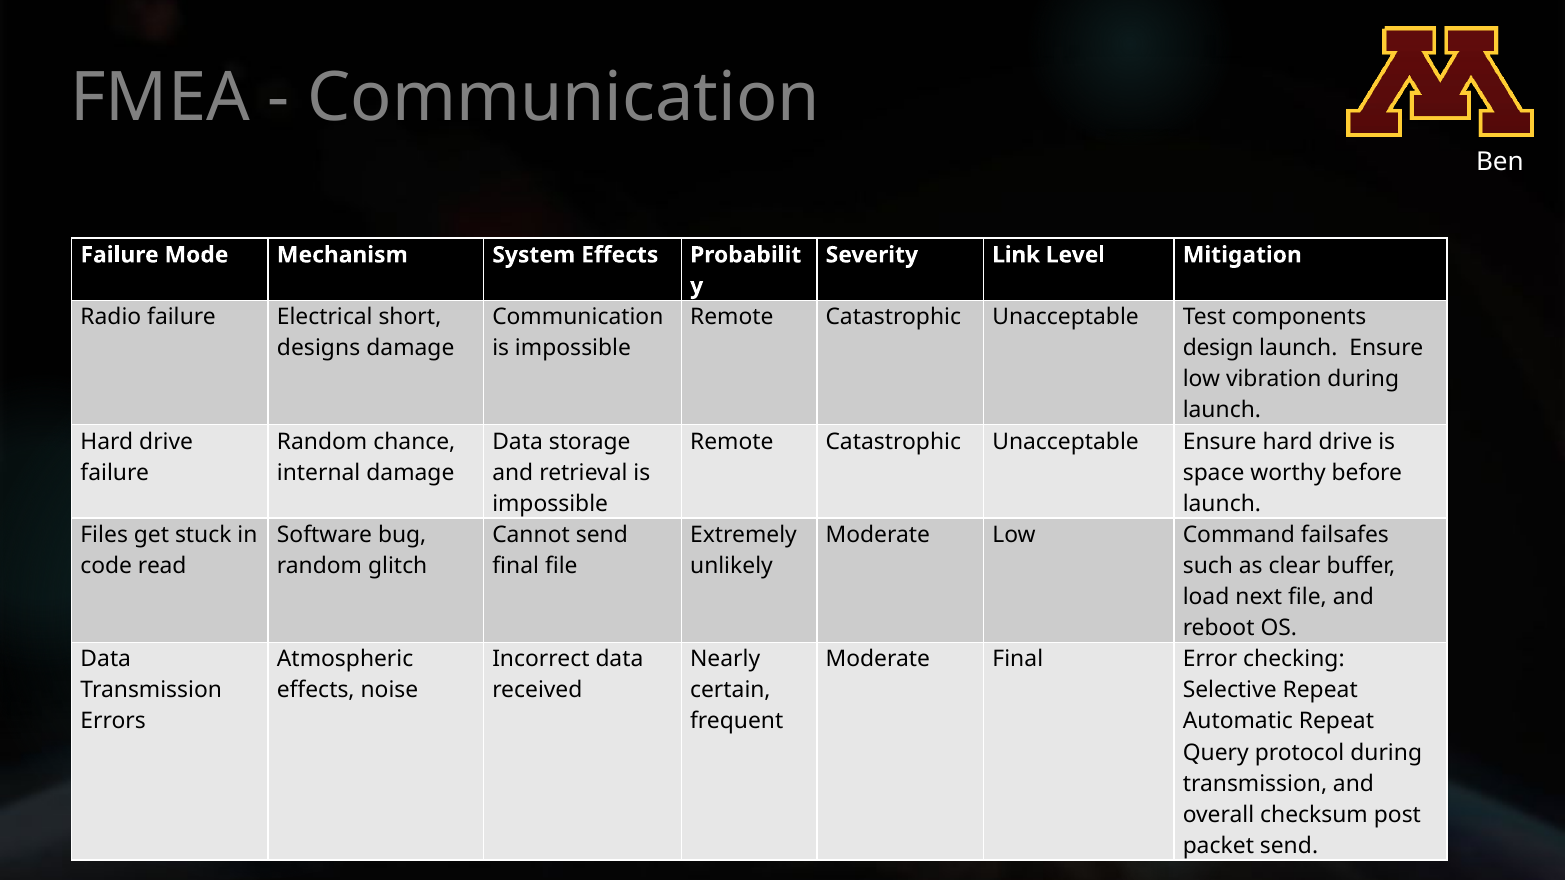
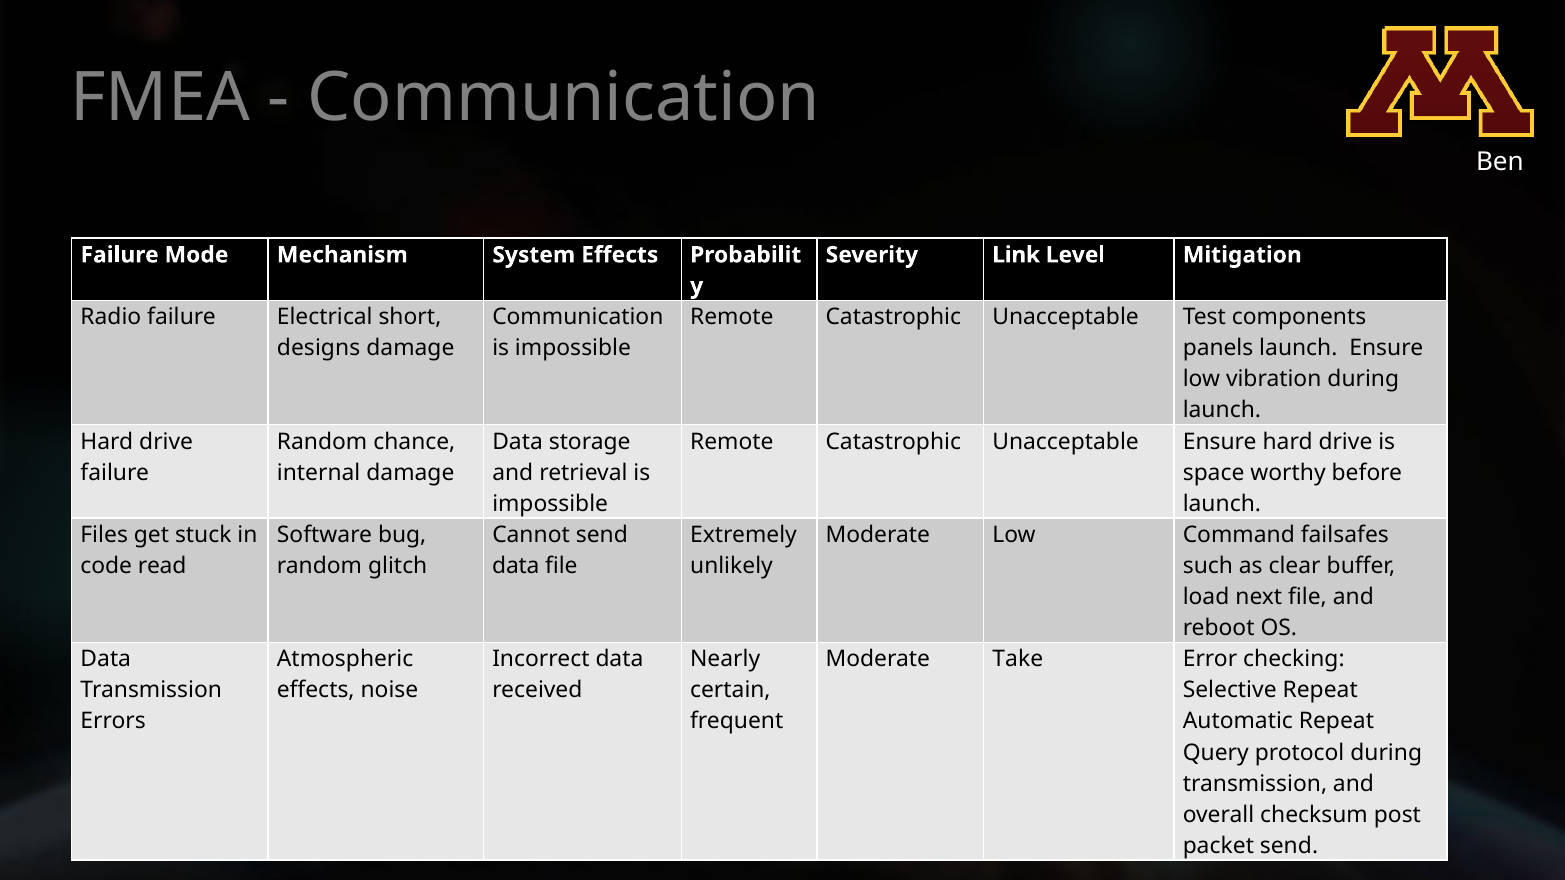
design: design -> panels (1218, 348)
final: final -> data (516, 566)
Moderate Final: Final -> Take (1018, 660)
